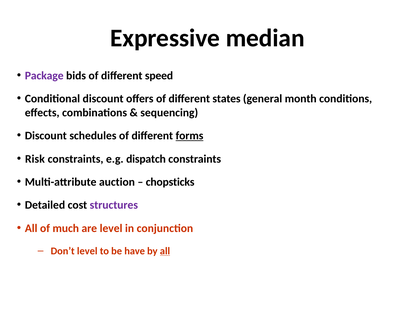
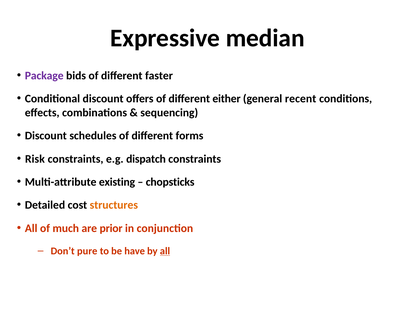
speed: speed -> faster (159, 76)
states: states -> either (227, 99)
month: month -> recent (301, 99)
forms underline: present -> none (189, 135)
auction: auction -> existing (117, 182)
structures colour: purple -> orange (114, 205)
are level: level -> prior (111, 228)
Don’t level: level -> pure (87, 250)
